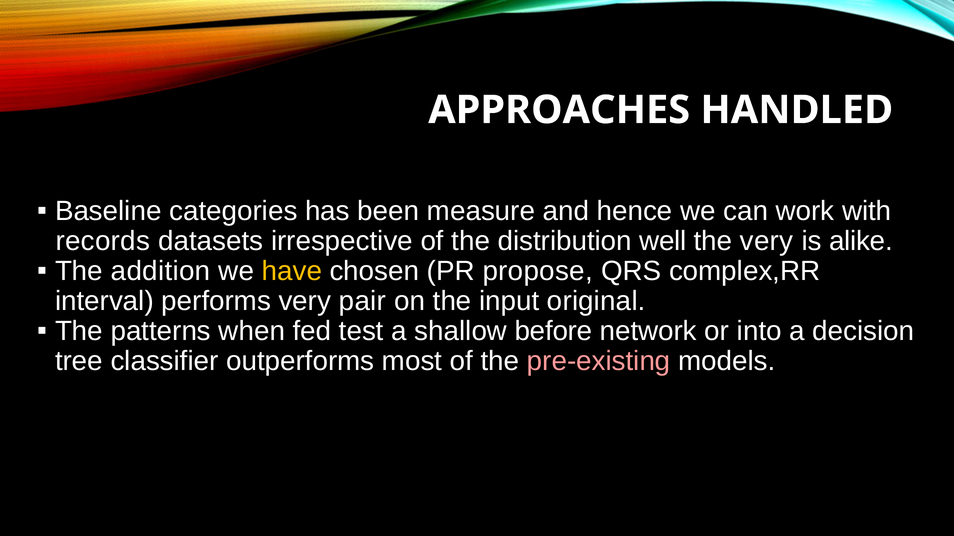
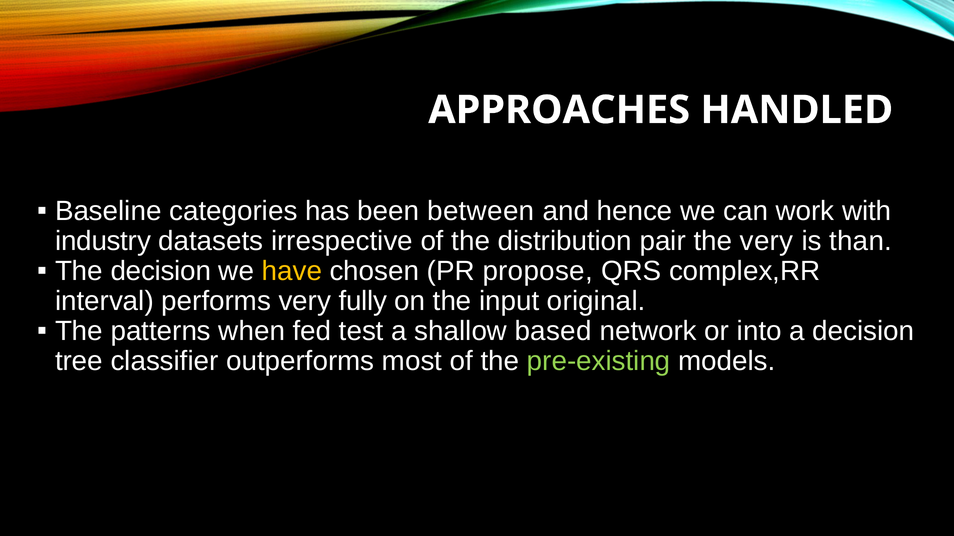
measure: measure -> between (481, 211)
records: records -> industry (103, 241)
well: well -> pair (663, 241)
alike: alike -> than (861, 241)
The addition: addition -> decision (161, 271)
pair: pair -> fully (363, 302)
before: before -> based (553, 332)
pre-existing colour: pink -> light green (599, 362)
